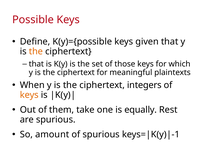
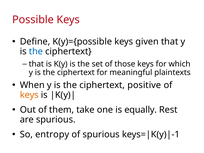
the colour: orange -> blue (36, 51)
integers: integers -> positive (144, 85)
amount: amount -> entropy (52, 134)
